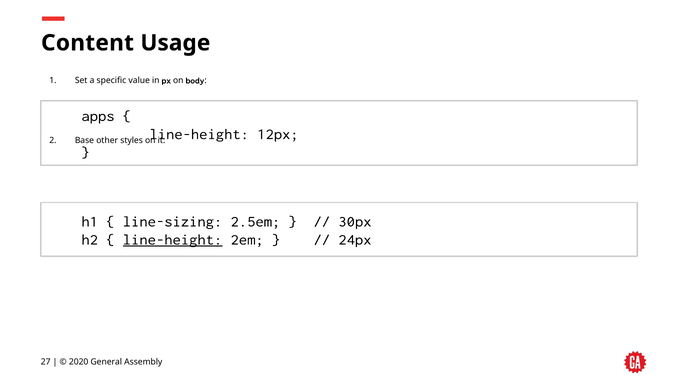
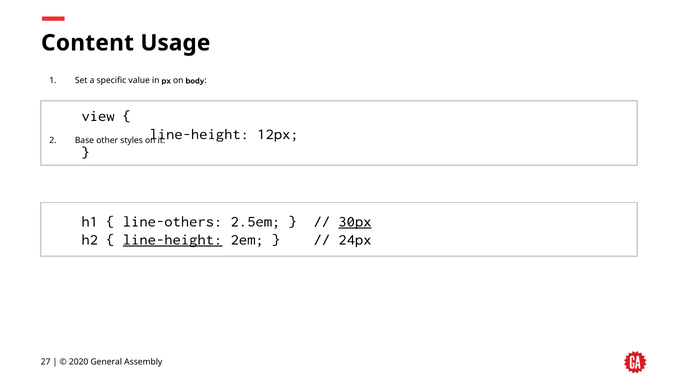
apps: apps -> view (98, 116)
line-sizing: line-sizing -> line-others (173, 221)
30px underline: none -> present (355, 221)
